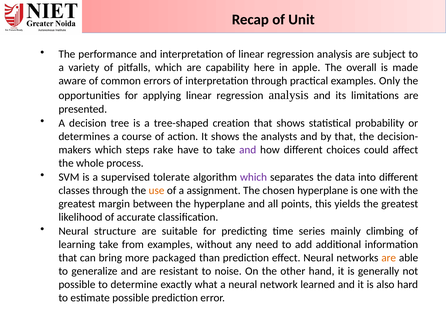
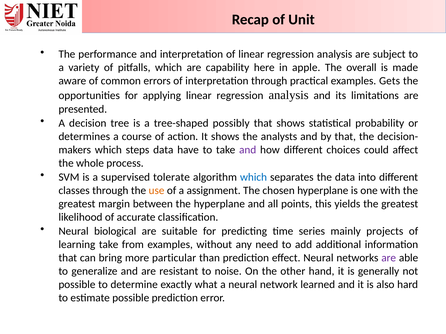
Only: Only -> Gets (390, 81)
creation: creation -> possibly (231, 123)
steps rake: rake -> data (163, 150)
which colour: purple -> blue (253, 177)
structure: structure -> biological (115, 231)
climbing: climbing -> projects (385, 231)
packaged: packaged -> particular (174, 258)
are colour: orange -> purple (389, 258)
